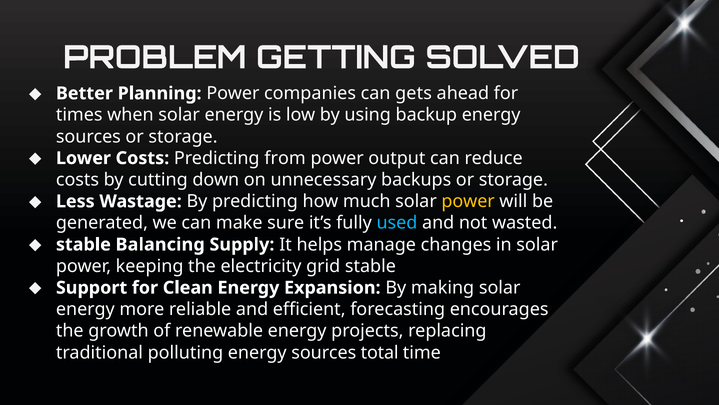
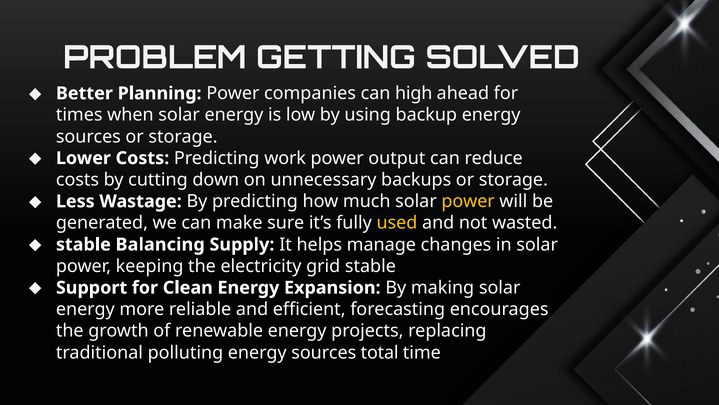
gets: gets -> high (414, 93)
from: from -> work (285, 158)
used colour: light blue -> yellow (397, 223)
